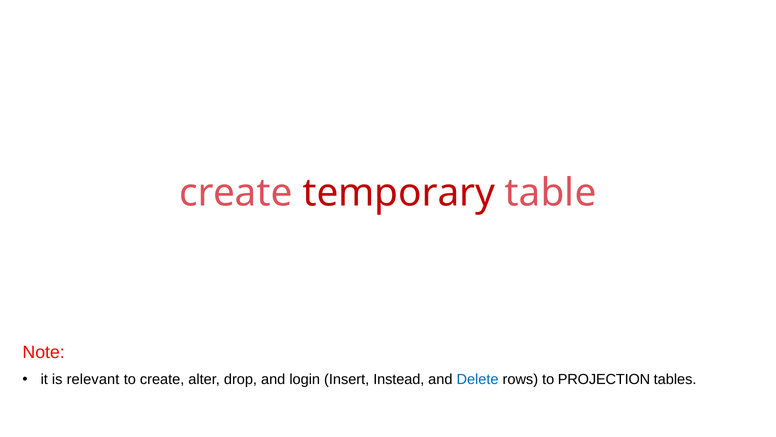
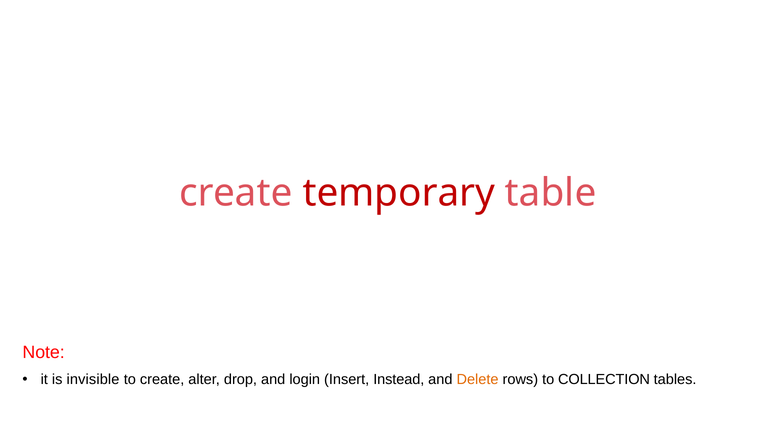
relevant: relevant -> invisible (93, 379)
Delete colour: blue -> orange (478, 379)
PROJECTION: PROJECTION -> COLLECTION (604, 379)
